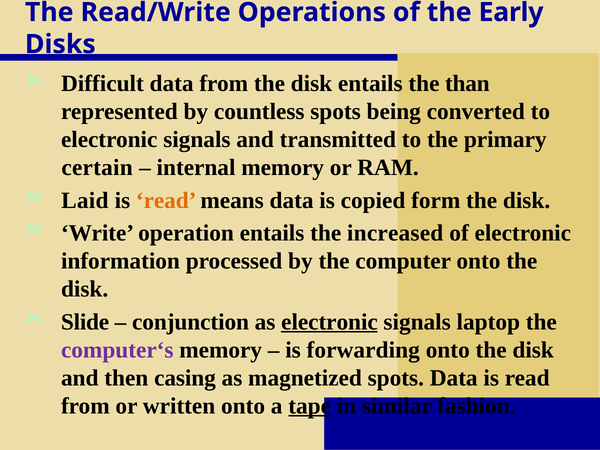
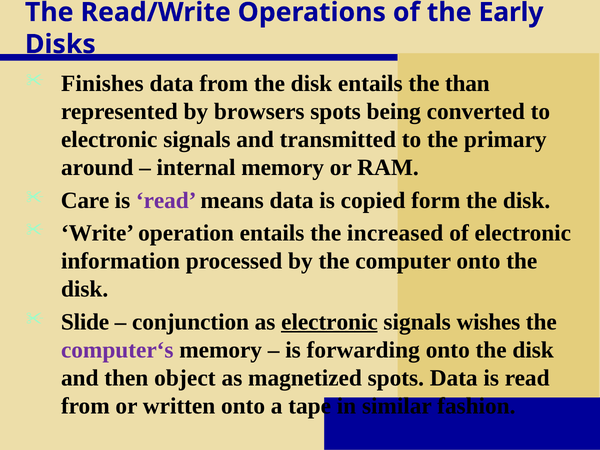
Difficult: Difficult -> Finishes (102, 84)
countless: countless -> browsers (259, 112)
certain: certain -> around (97, 168)
Laid: Laid -> Care (85, 200)
read colour: orange -> purple (166, 200)
laptop: laptop -> wishes (488, 322)
casing: casing -> object (185, 378)
tape underline: present -> none (310, 406)
